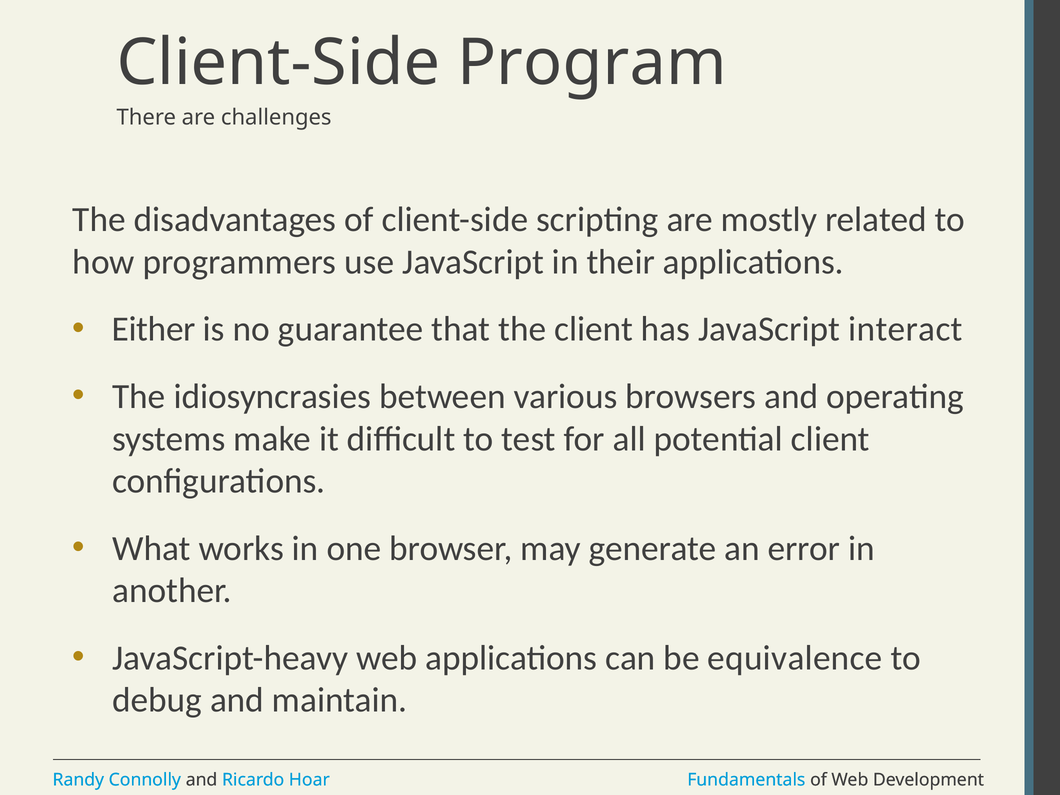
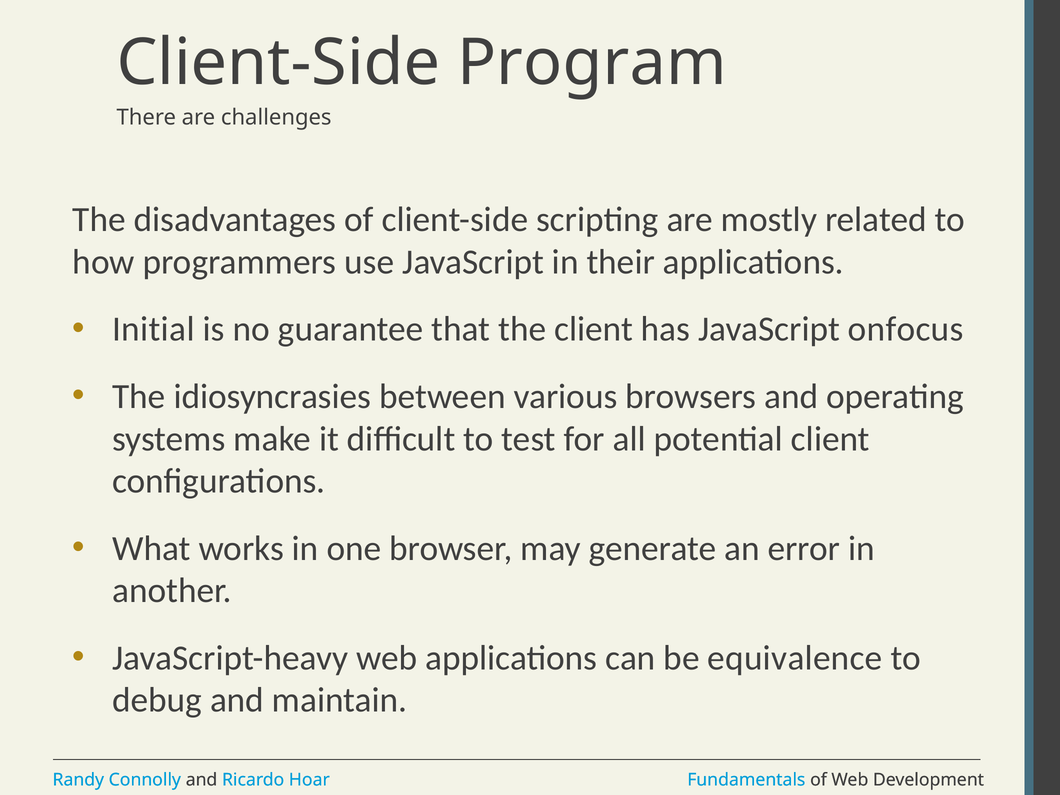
Either: Either -> Initial (153, 329)
interact: interact -> onfocus (906, 329)
